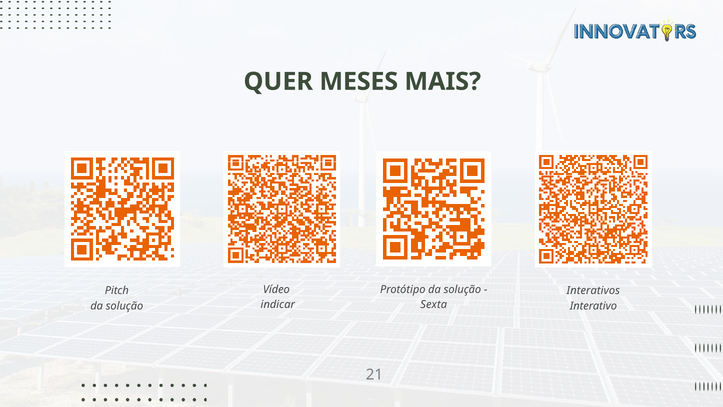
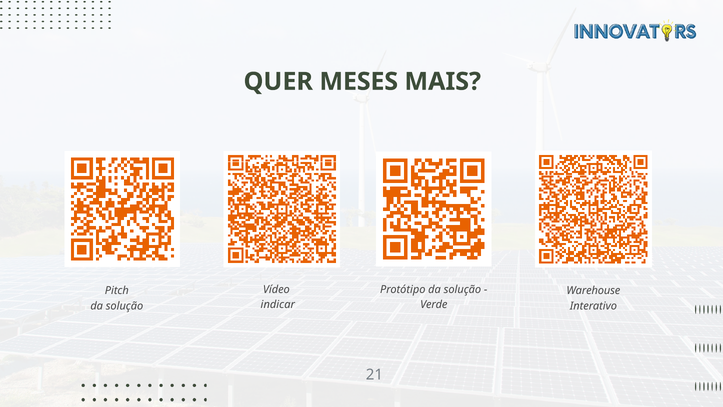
Interativos: Interativos -> Warehouse (593, 290)
Sexta: Sexta -> Verde (434, 305)
